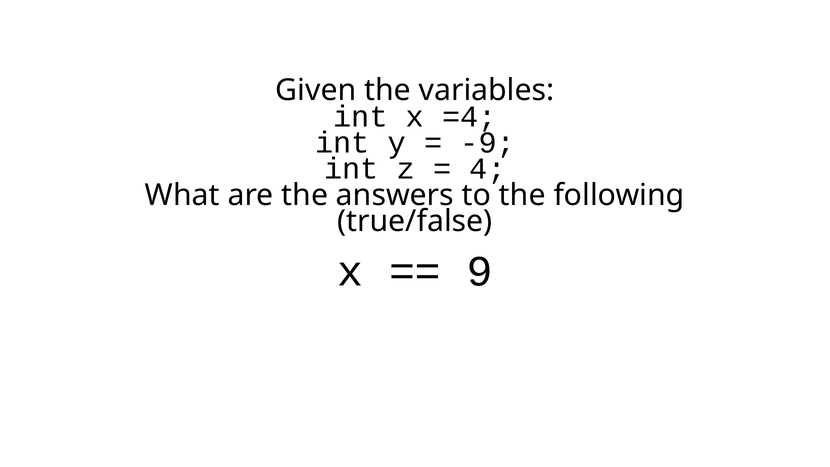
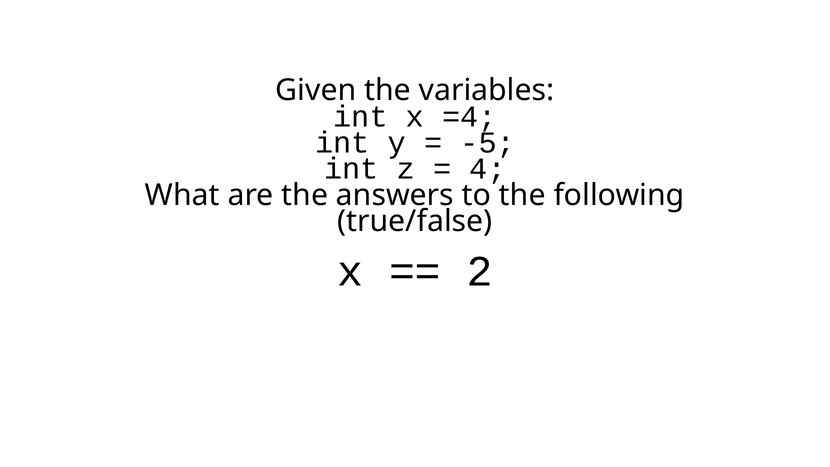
-9: -9 -> -5 (488, 143)
9: 9 -> 2 (480, 271)
